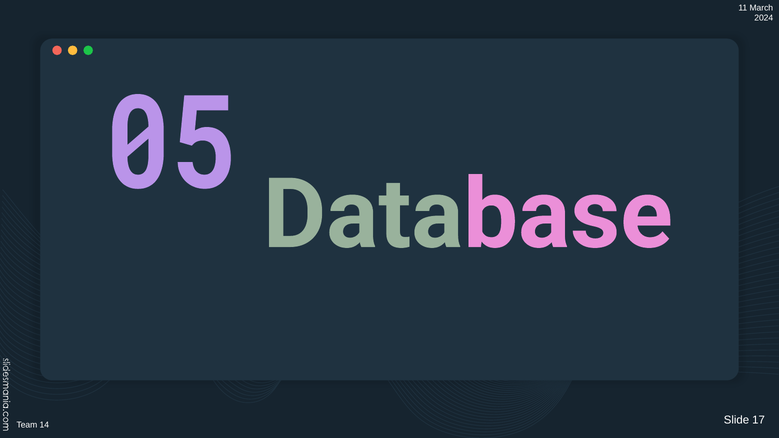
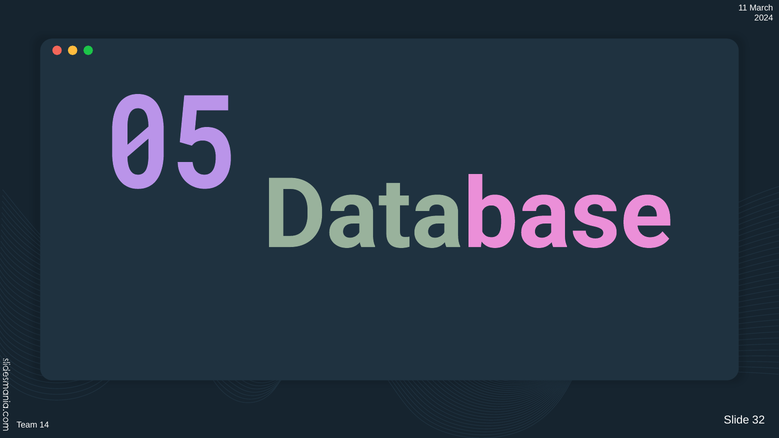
17: 17 -> 32 (759, 420)
